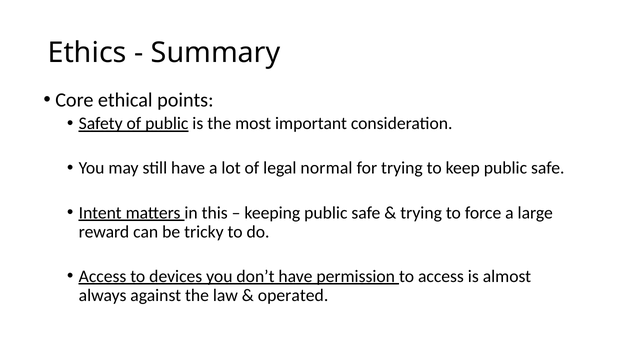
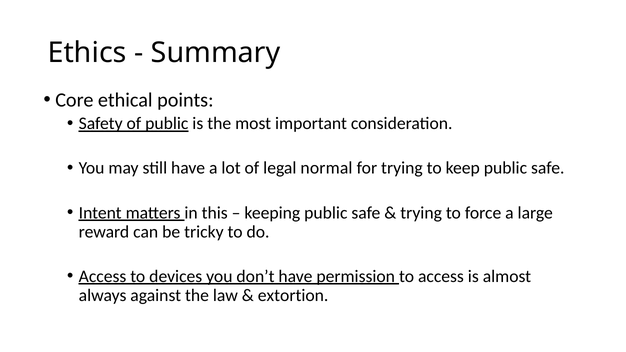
operated: operated -> extortion (293, 295)
